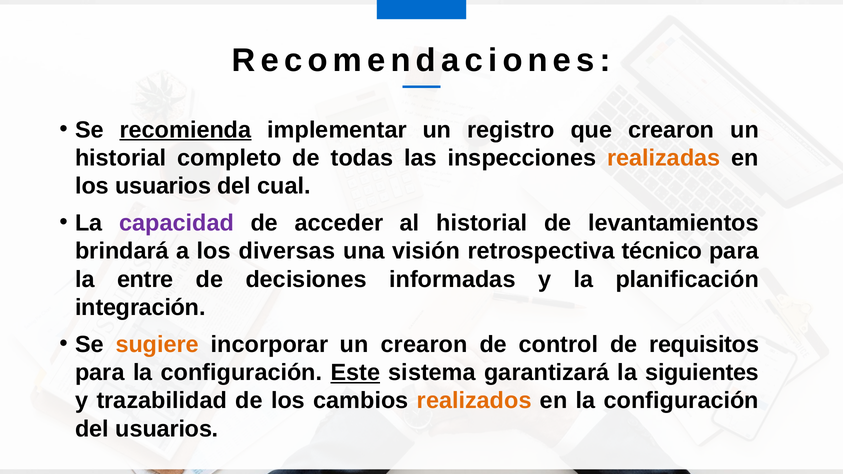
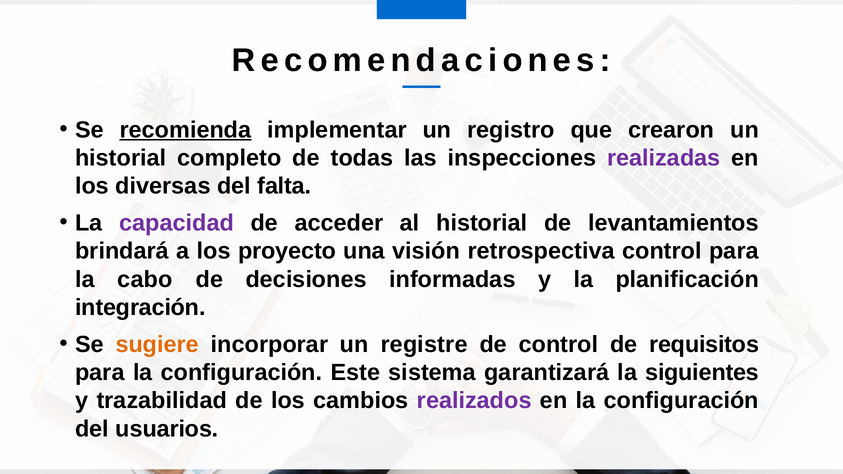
realizadas colour: orange -> purple (664, 158)
los usuarios: usuarios -> diversas (163, 186)
cual: cual -> falta (284, 186)
diversas: diversas -> proyecto (287, 251)
retrospectiva técnico: técnico -> control (662, 251)
entre: entre -> cabo (145, 279)
un crearon: crearon -> registre (424, 345)
Este underline: present -> none (355, 373)
realizados colour: orange -> purple (474, 401)
